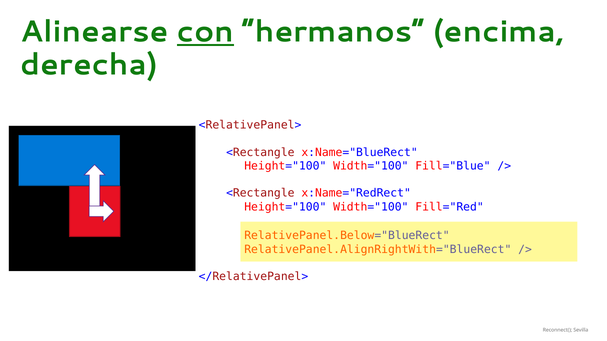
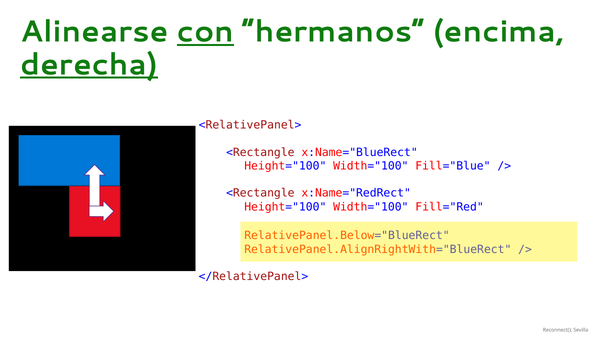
derecha underline: none -> present (89, 65)
